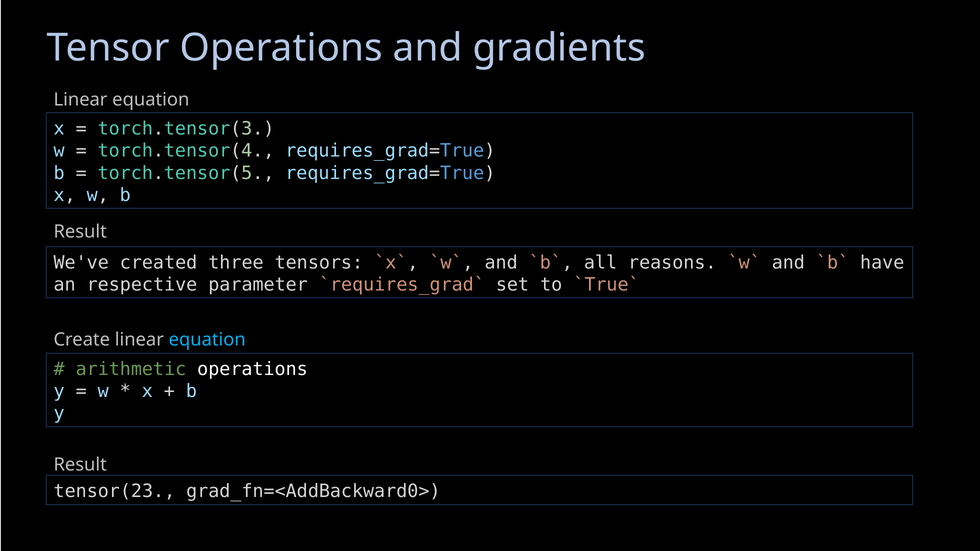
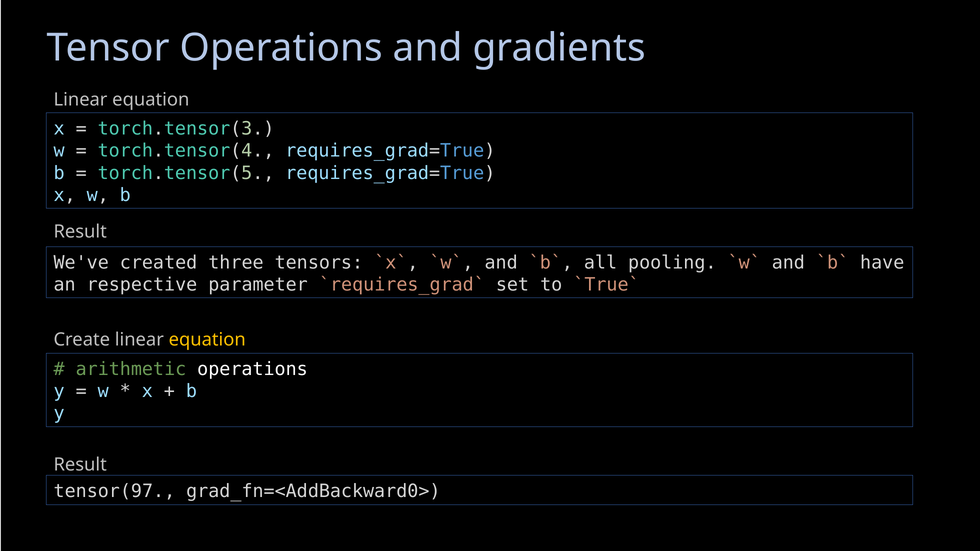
reasons: reasons -> pooling (672, 263)
equation colour: light blue -> yellow (207, 340)
tensor(23: tensor(23 -> tensor(97 (114, 491)
